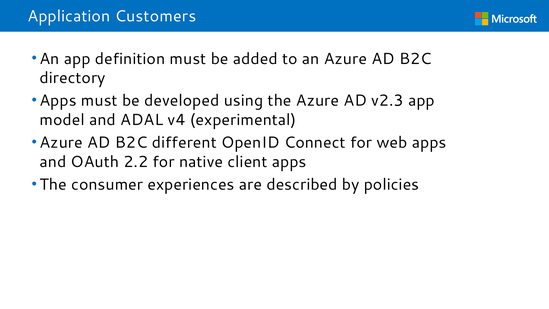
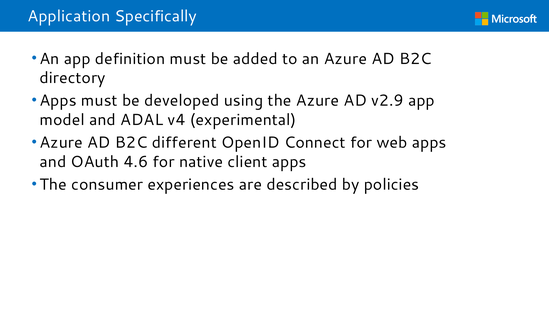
Customers: Customers -> Specifically (156, 16)
v2.3: v2.3 -> v2.9 (387, 101)
2.2: 2.2 -> 4.6 (136, 162)
